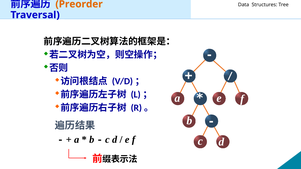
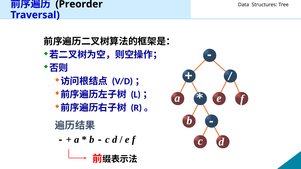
Preorder colour: orange -> black (79, 4)
